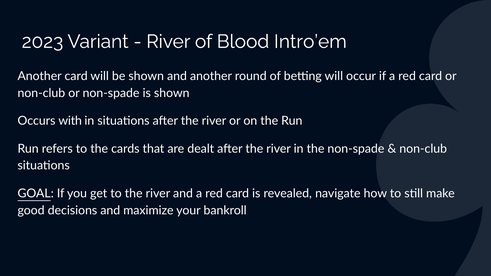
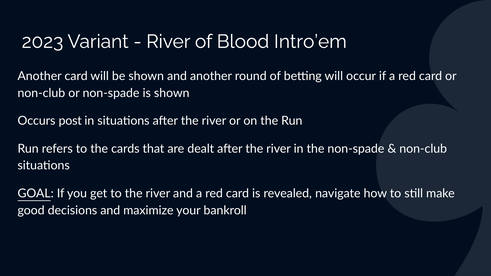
with: with -> post (70, 121)
